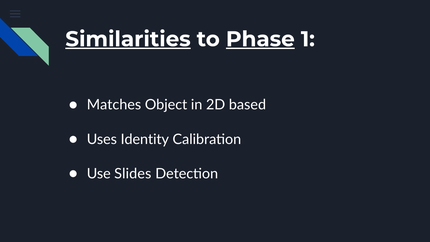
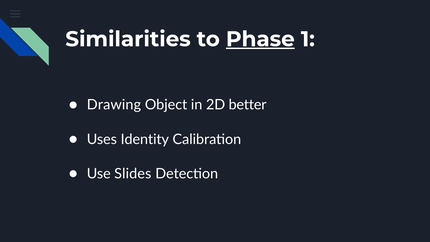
Similarities underline: present -> none (128, 39)
Matches: Matches -> Drawing (114, 105)
based: based -> better (248, 105)
